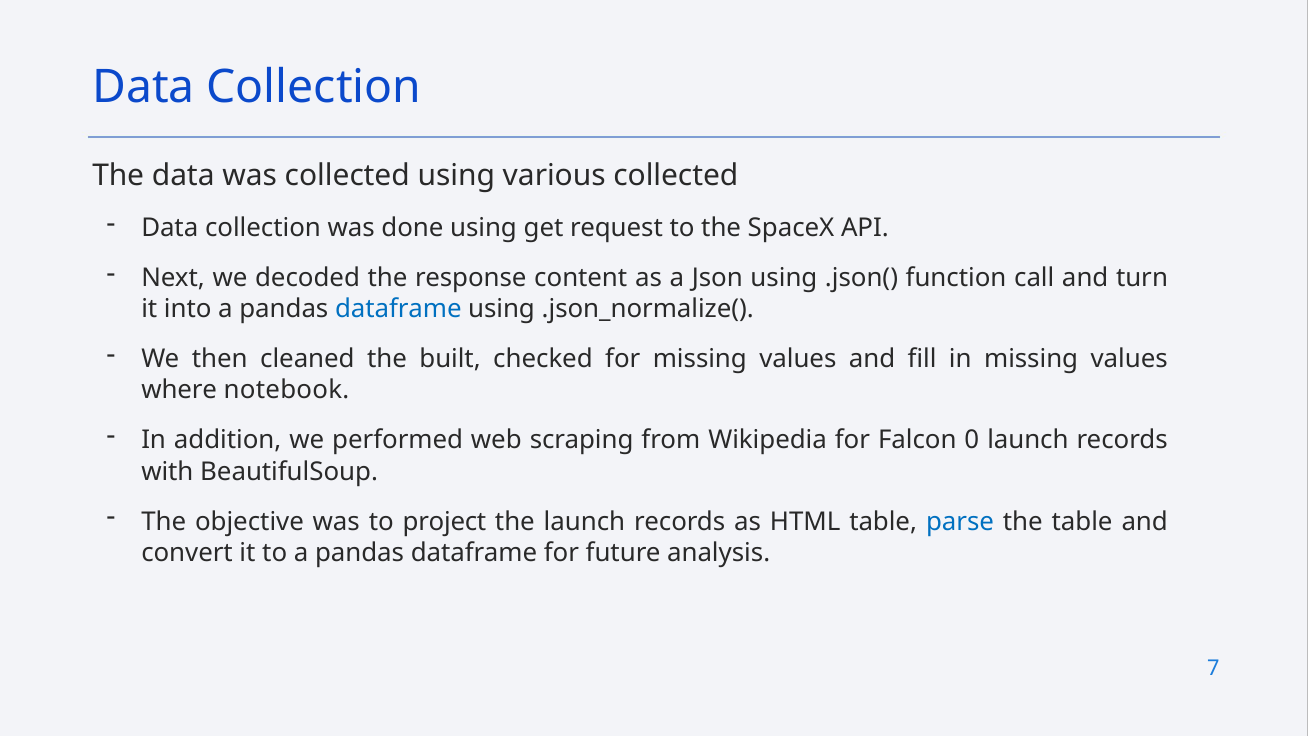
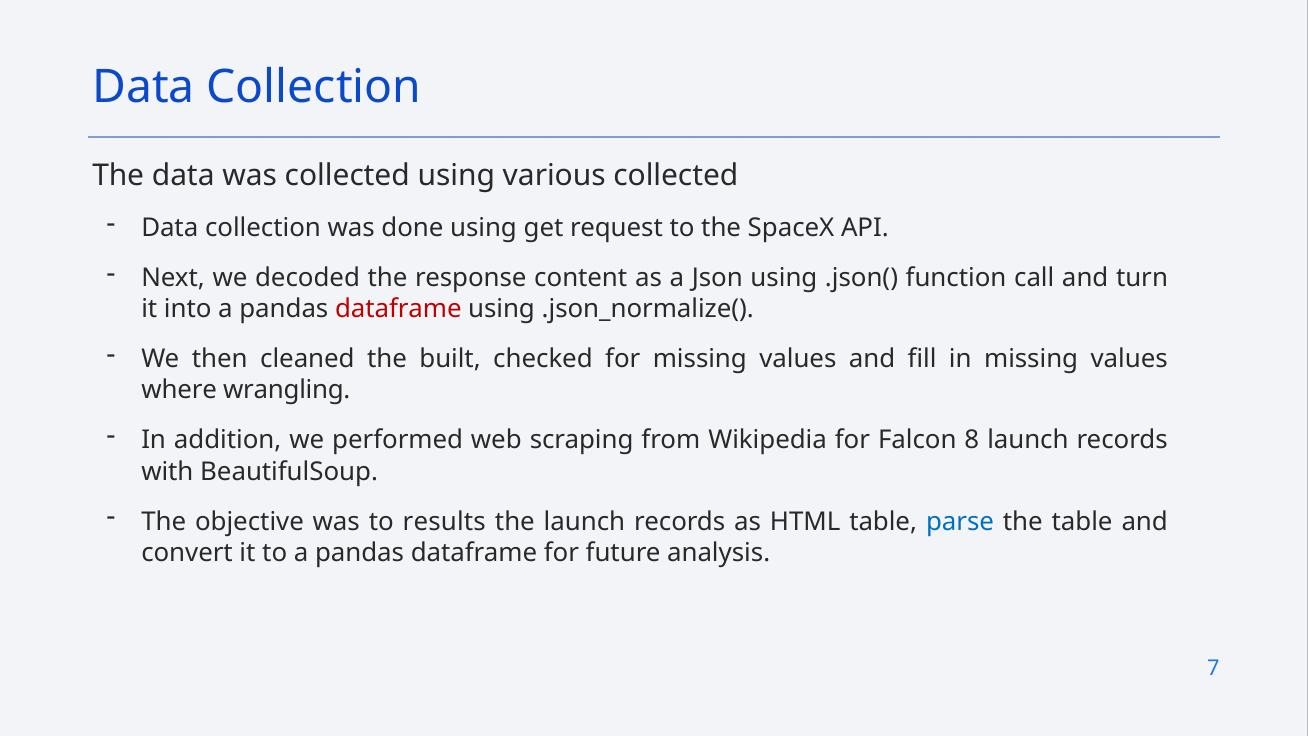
dataframe colour: blue -> red (398, 309)
notebook: notebook -> wrangling (287, 390)
0: 0 -> 8 (972, 440)
project: project -> results (444, 521)
